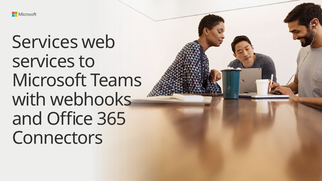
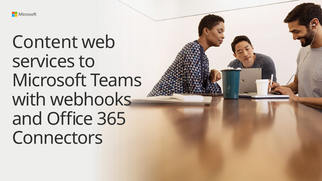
Services: Services -> Content (45, 42)
